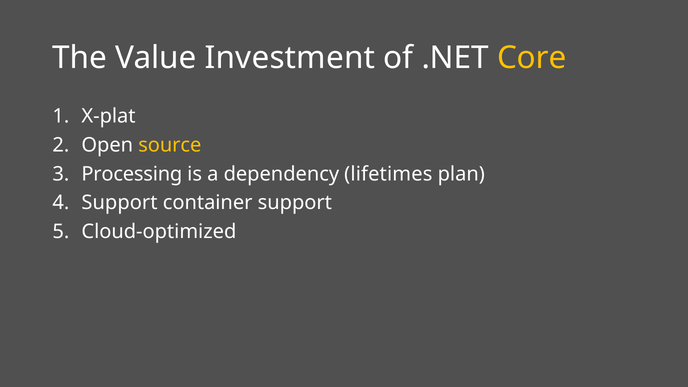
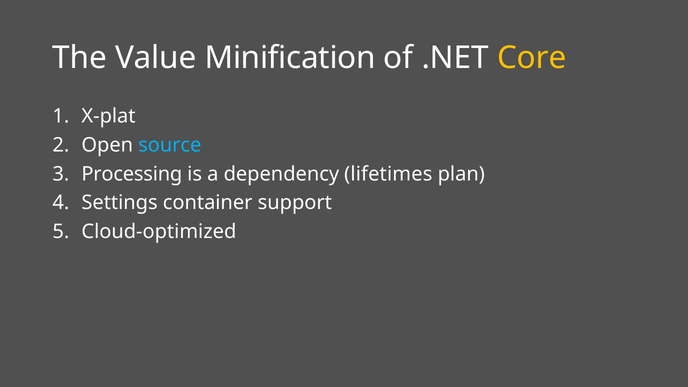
Investment: Investment -> Minification (290, 58)
source colour: yellow -> light blue (170, 145)
Support: Support -> Settings (120, 203)
